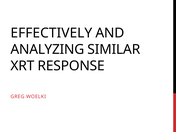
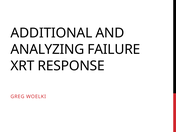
EFFECTIVELY: EFFECTIVELY -> ADDITIONAL (51, 33)
SIMILAR: SIMILAR -> FAILURE (114, 49)
